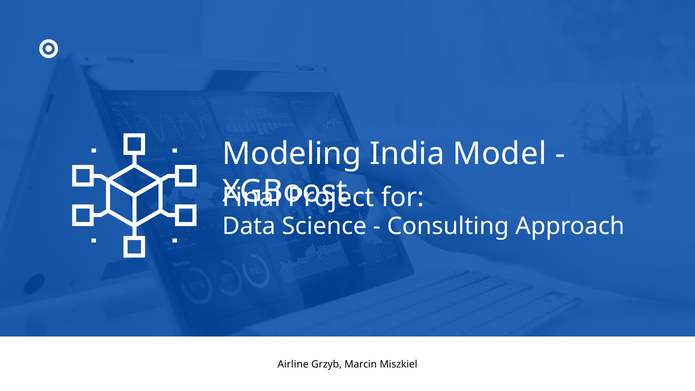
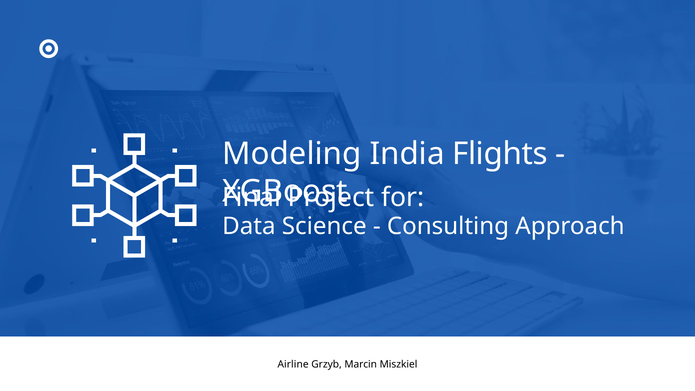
Model: Model -> Flights (500, 154)
